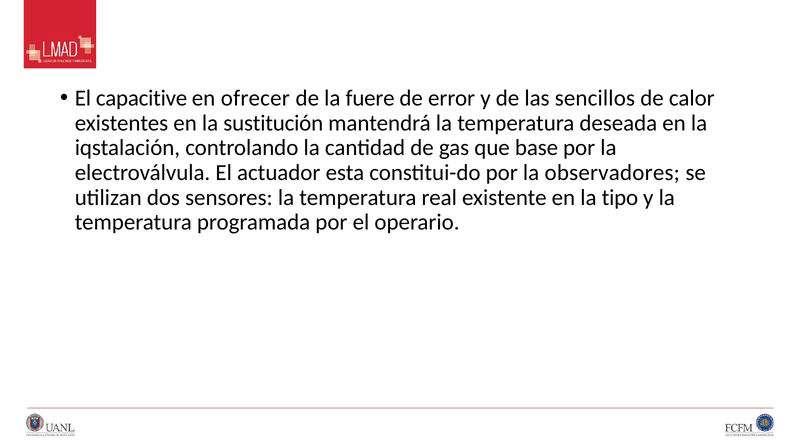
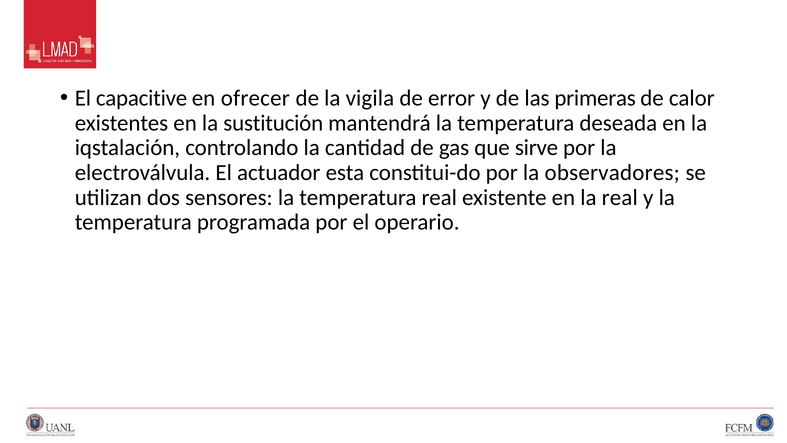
fuere: fuere -> vigila (370, 98)
sencillos: sencillos -> primeras (595, 98)
base: base -> sirve (537, 148)
la tipo: tipo -> real (620, 197)
